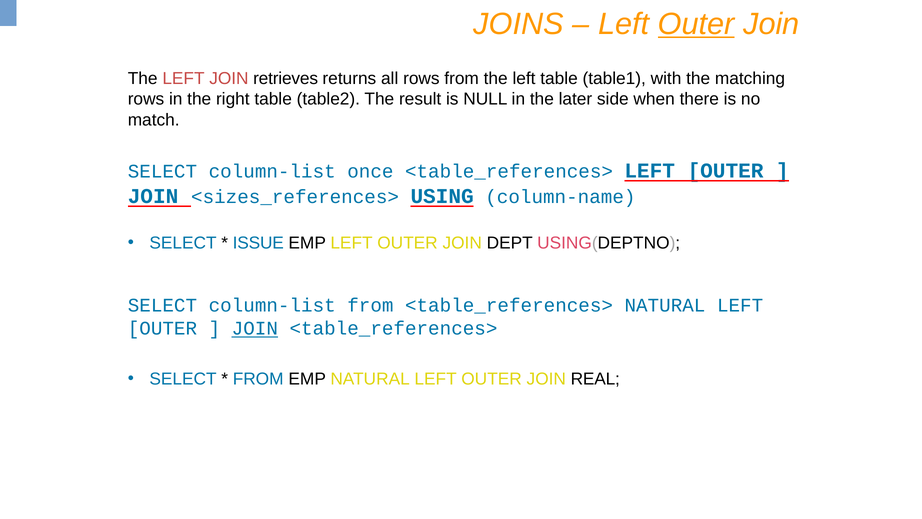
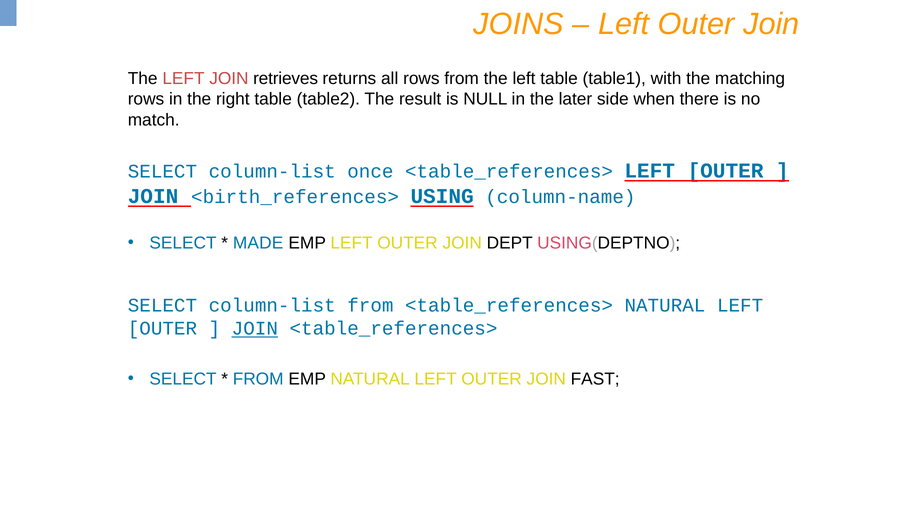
Outer underline: present -> none (696, 24)
<sizes_references>: <sizes_references> -> <birth_references> (295, 197)
ISSUE: ISSUE -> MADE (258, 243)
REAL: REAL -> FAST (595, 379)
